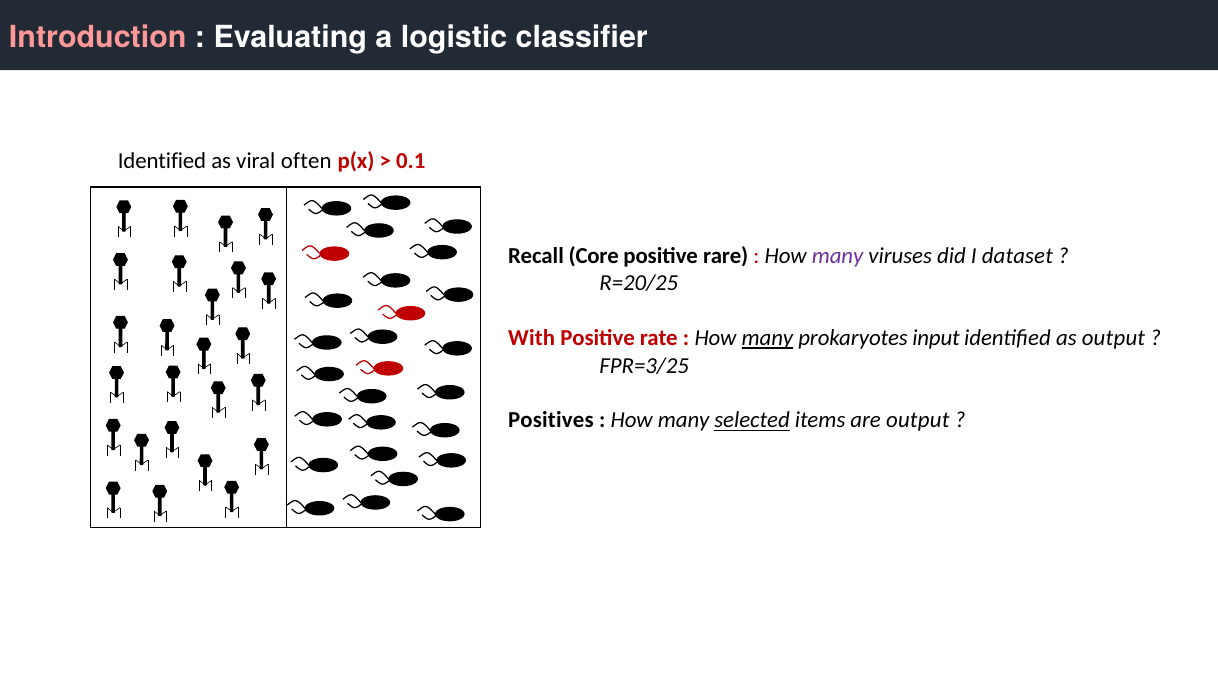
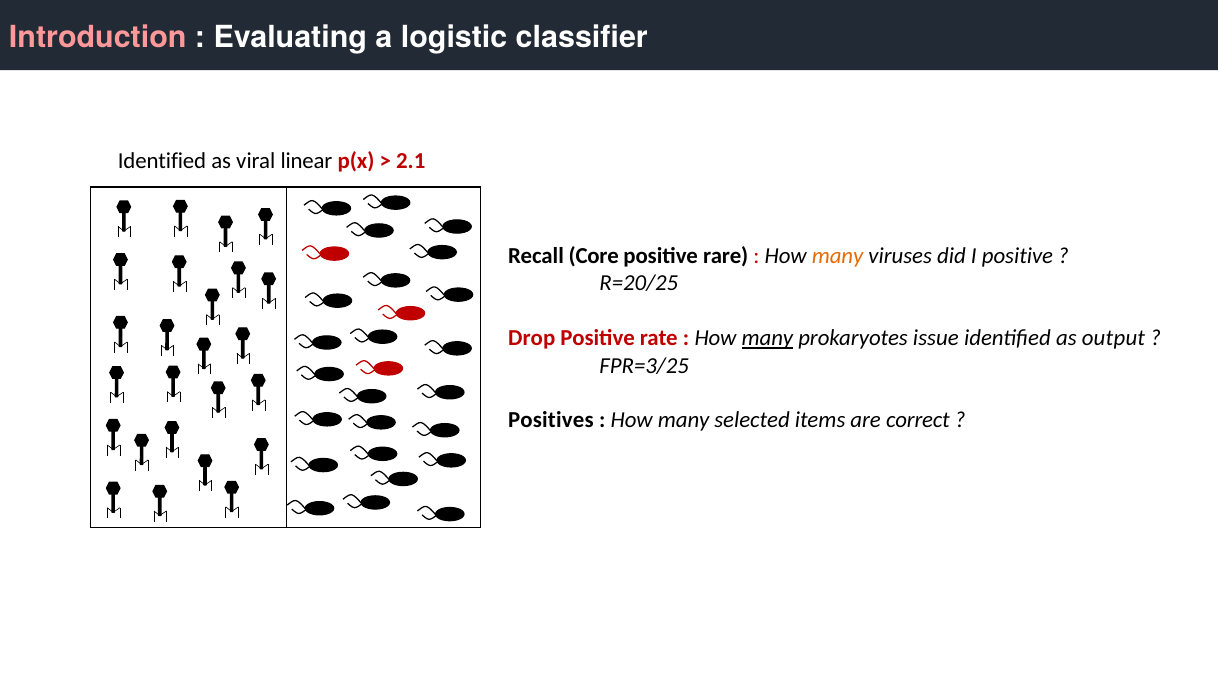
often: often -> linear (306, 161)
0.1: 0.1 -> 2.1 (411, 161)
many colour: purple -> orange (838, 256)
I dataset: dataset -> positive (1017, 256)
With: With -> Drop (532, 338)
input: input -> issue (936, 338)
selected underline: present -> none (752, 420)
are output: output -> correct (918, 420)
